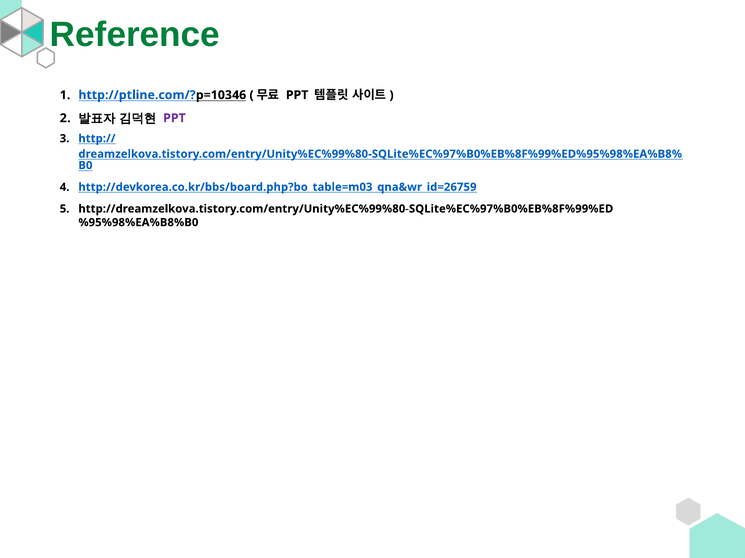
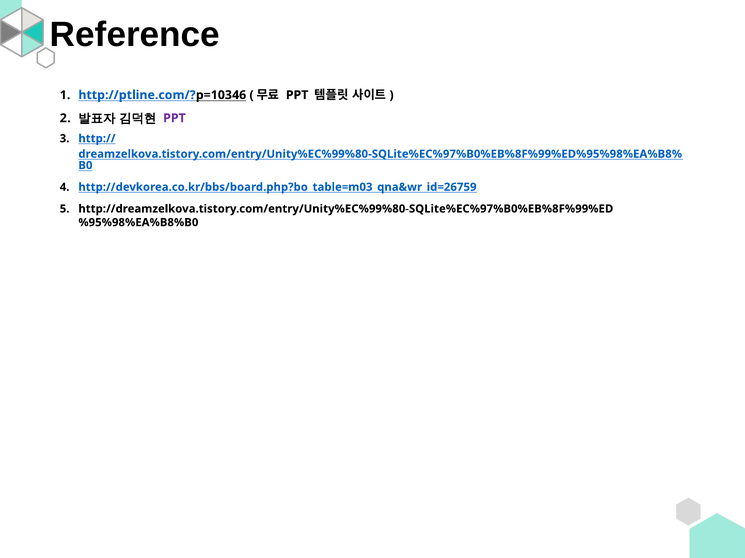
Reference colour: green -> black (135, 35)
